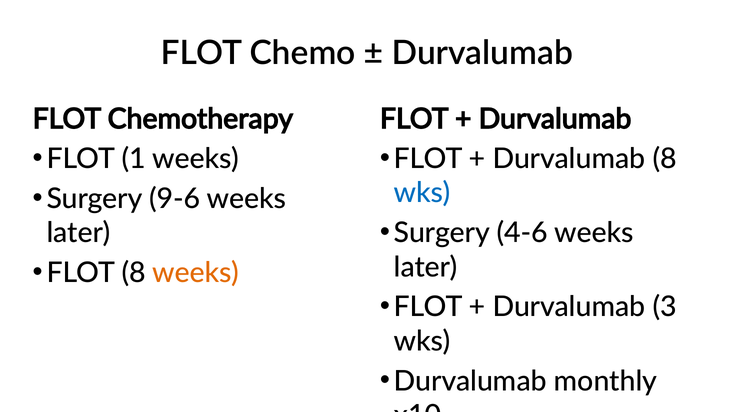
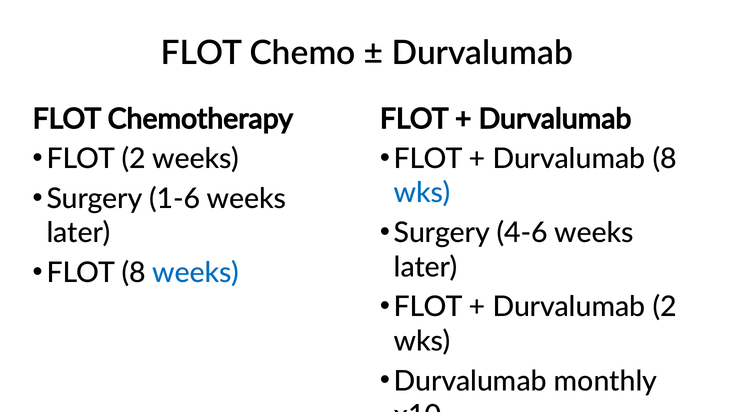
FLOT 1: 1 -> 2 (134, 159)
9-6: 9-6 -> 1-6 (175, 199)
weeks colour: orange -> blue (196, 273)
Durvalumab 3: 3 -> 2 (665, 307)
